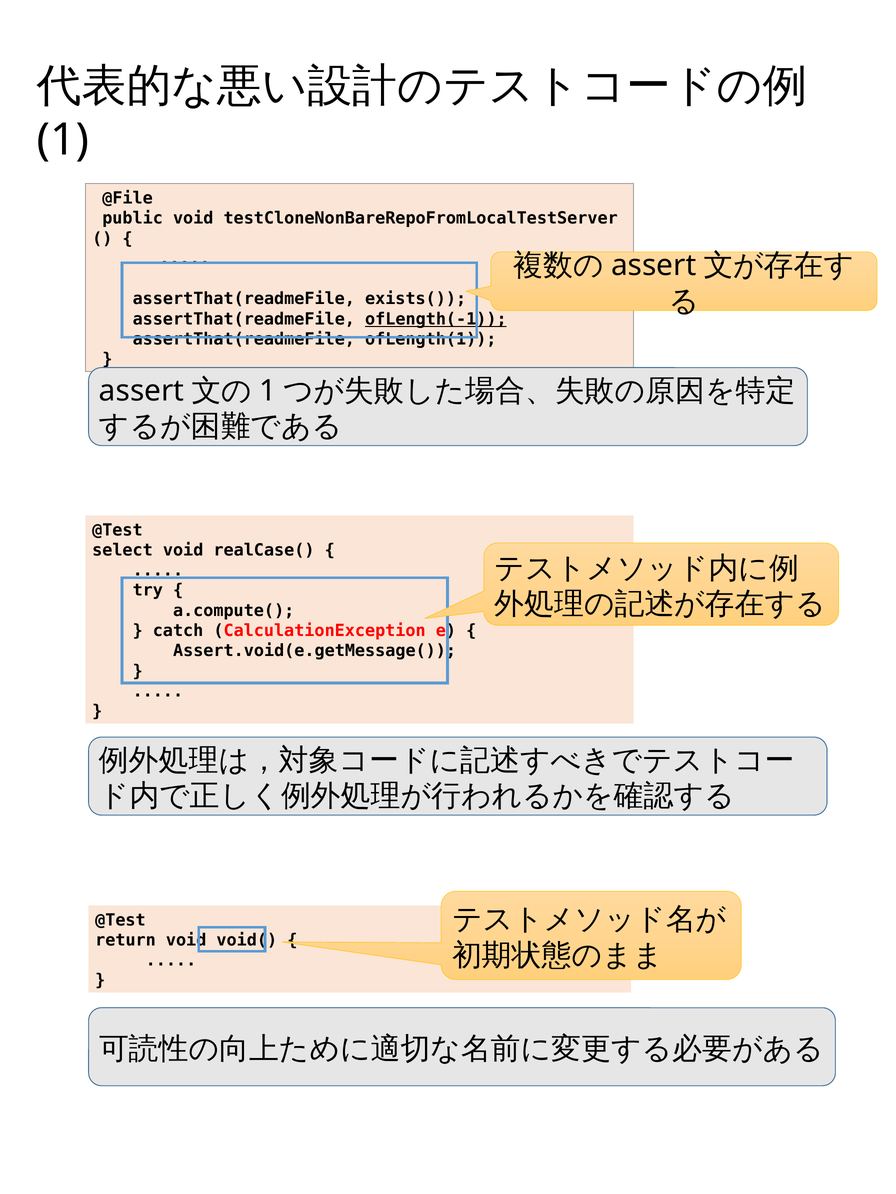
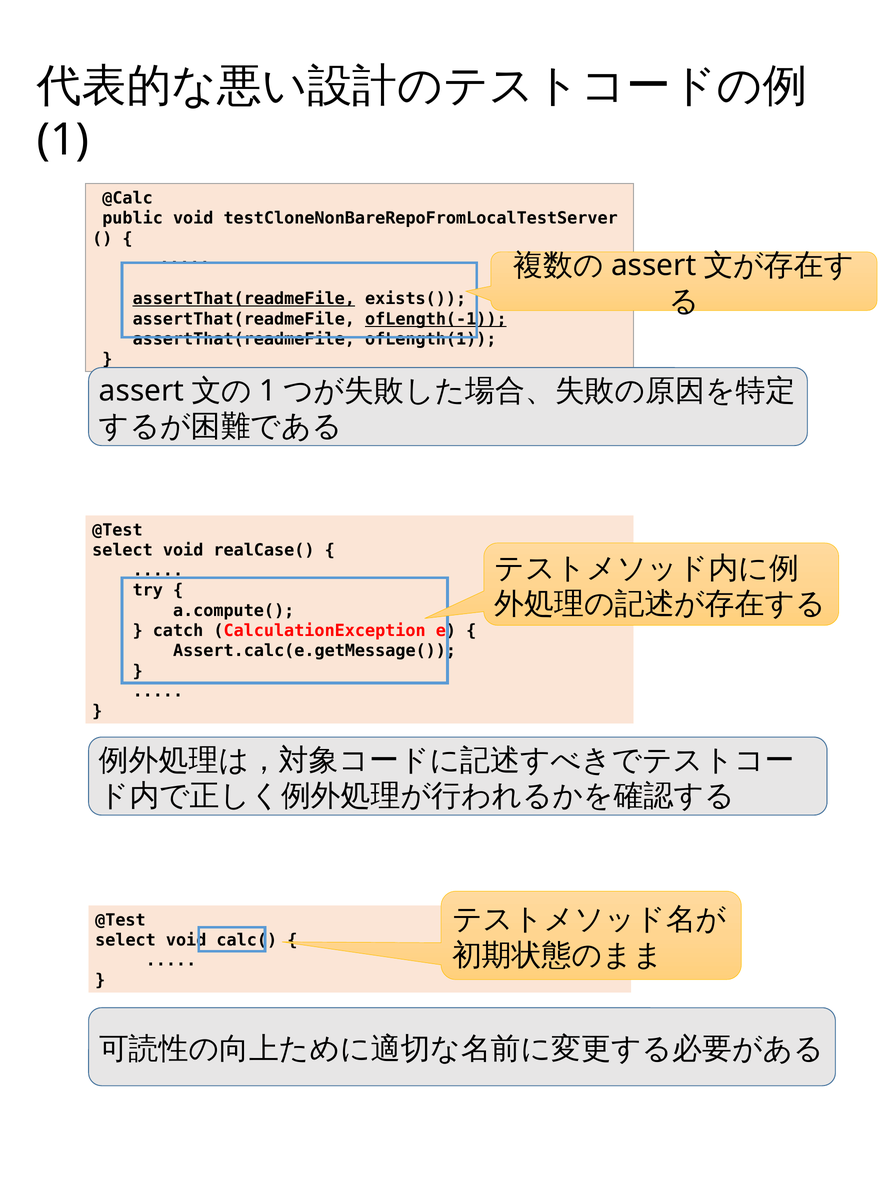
@File: @File -> @Calc (128, 198)
assertThat(readmeFile underline: none -> present (244, 299)
Assert.void(e.getMessage(: Assert.void(e.getMessage( -> Assert.calc(e.getMessage( (315, 651)
return: return -> select (126, 941)
void(: void( -> calc( (247, 941)
